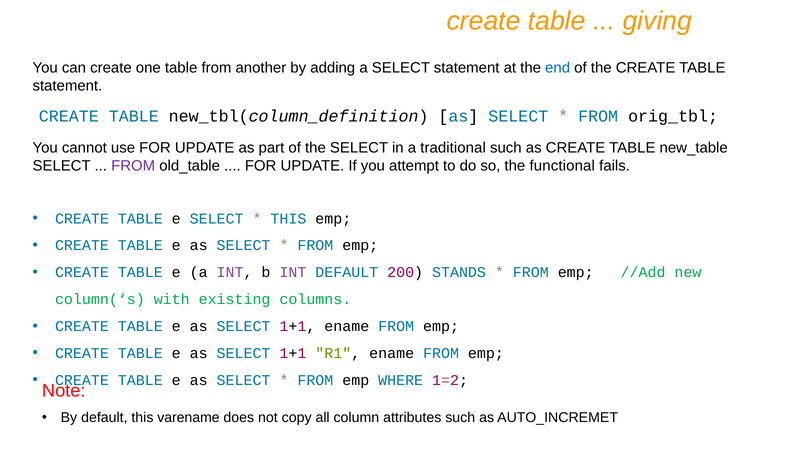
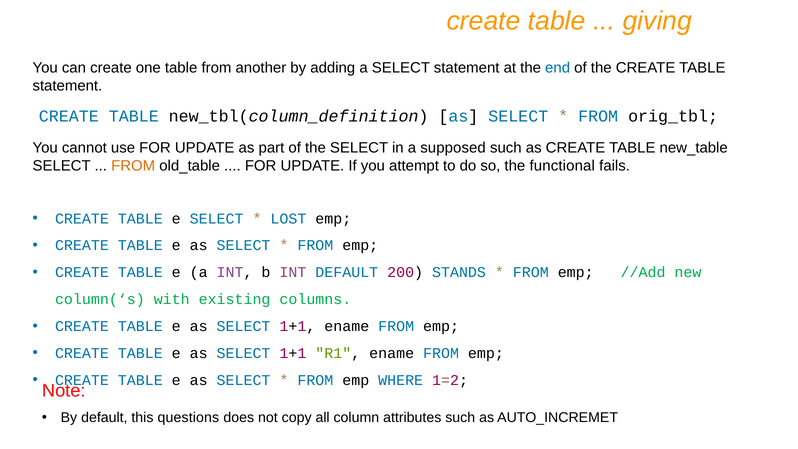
traditional: traditional -> supposed (453, 148)
FROM colour: purple -> orange (133, 166)
THIS: THIS -> LOST (288, 219)
varename: varename -> questions (188, 418)
